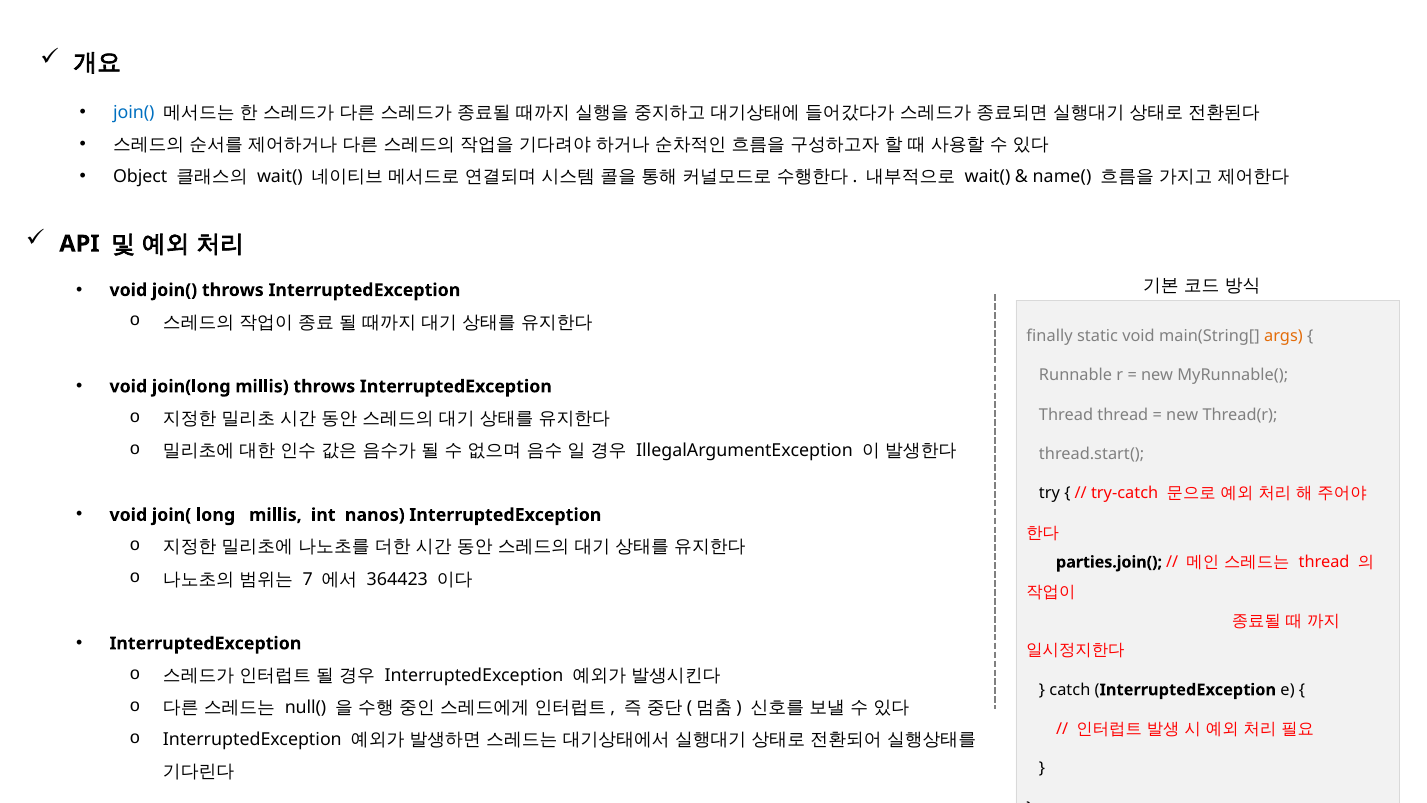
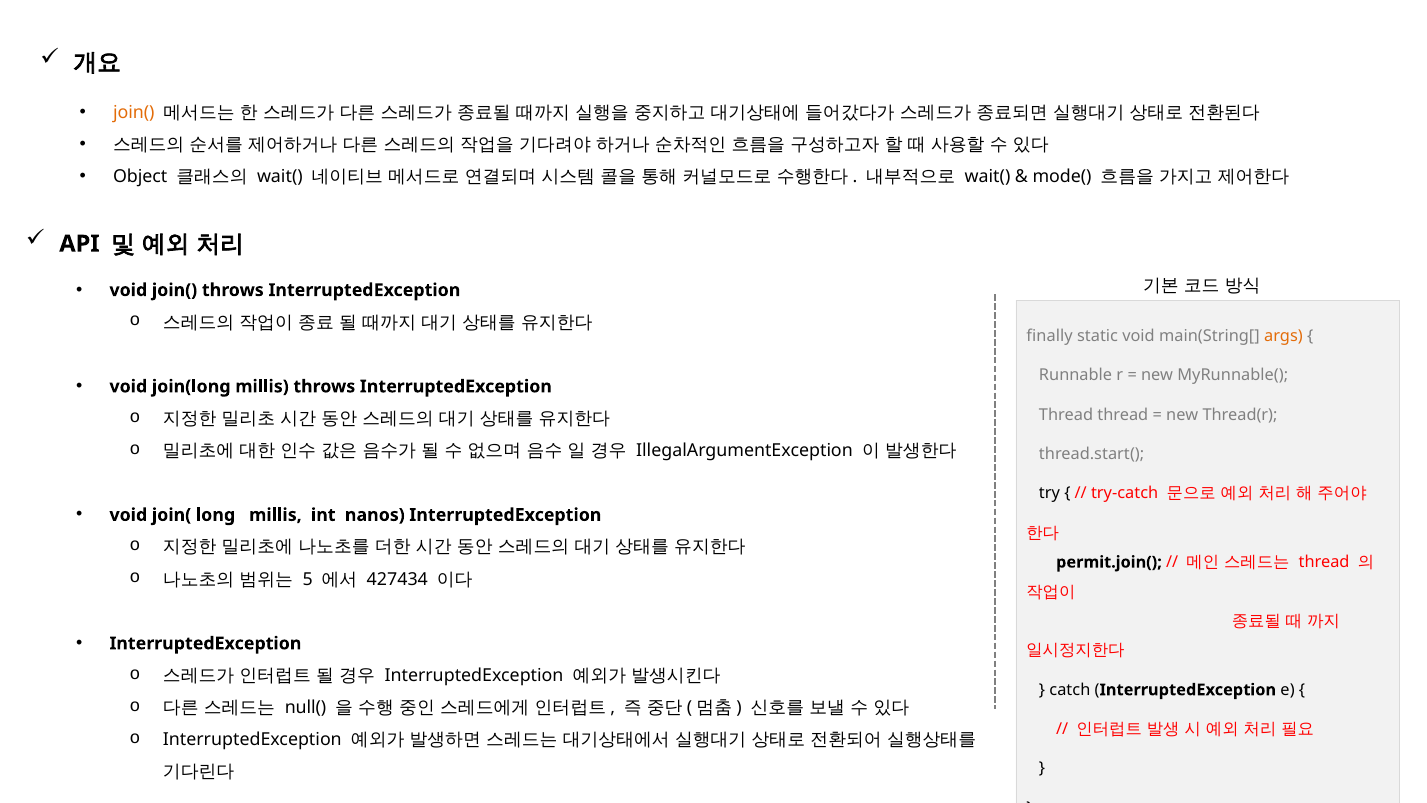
join( colour: blue -> orange (134, 112)
name(: name( -> mode( (1062, 176)
parties.join(: parties.join( -> permit.join( (1109, 562)
7: 7 -> 5 (308, 579)
364423: 364423 -> 427434 (397, 579)
